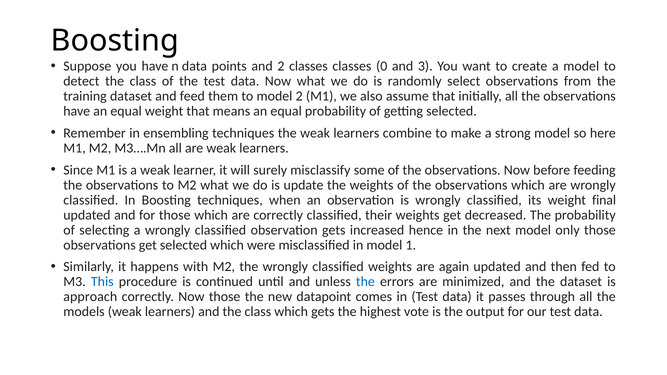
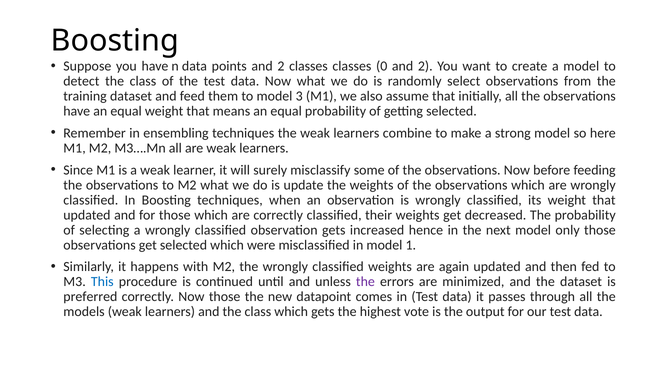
0 and 3: 3 -> 2 (425, 66)
model 2: 2 -> 3 (299, 96)
its weight final: final -> that (604, 200)
the colour: blue -> purple (365, 282)
approach: approach -> preferred (90, 297)
